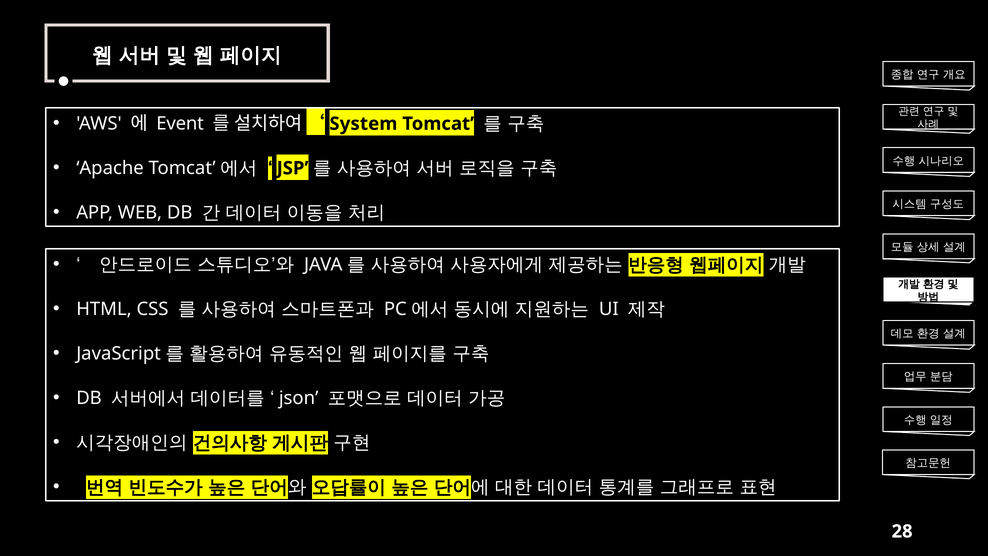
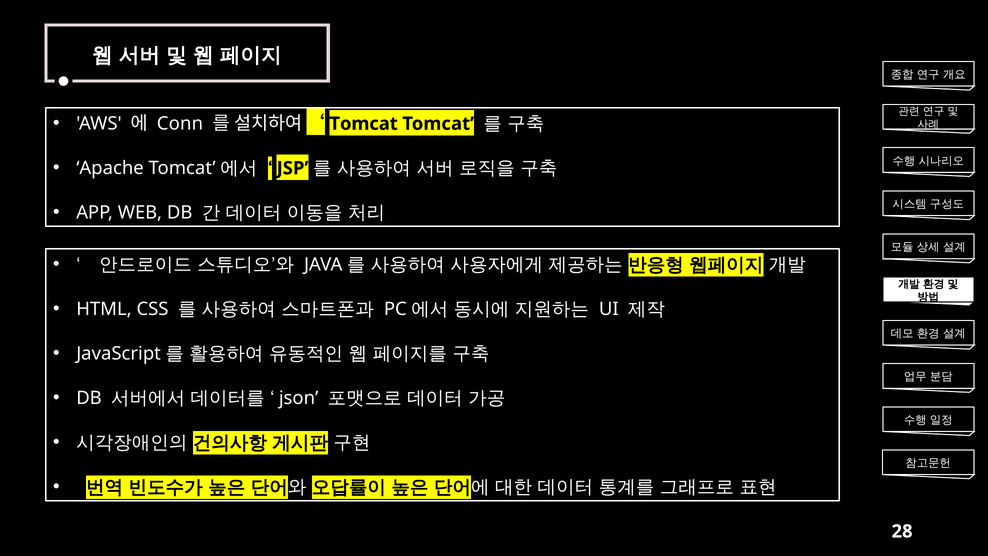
Event: Event -> Conn (180, 124)
System: System -> Tomcat (364, 124)
